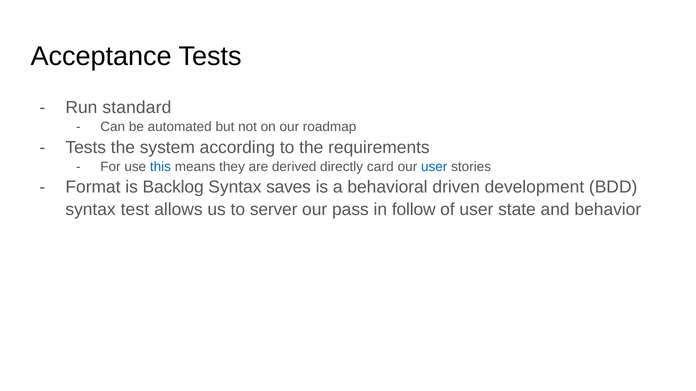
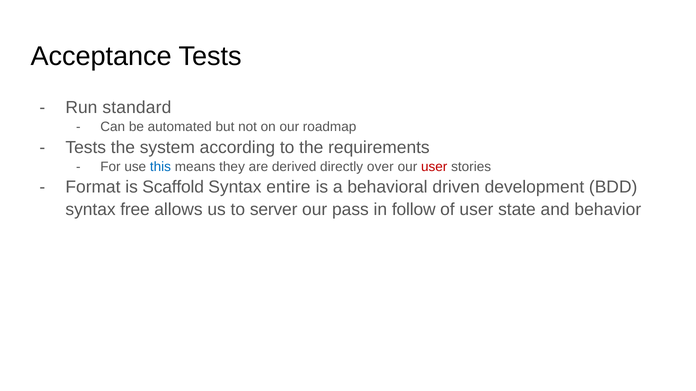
card: card -> over (380, 167)
user colour: blue -> red (434, 167)
Backlog: Backlog -> Scaffold (173, 187)
saves: saves -> entire (288, 187)
test: test -> free (135, 210)
